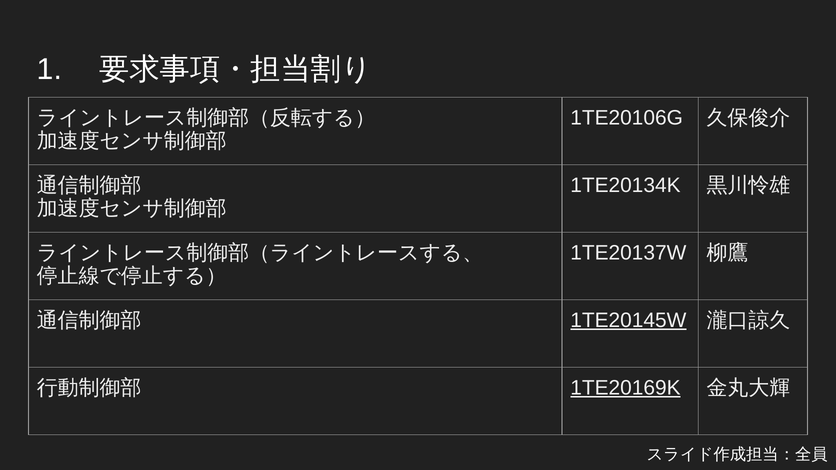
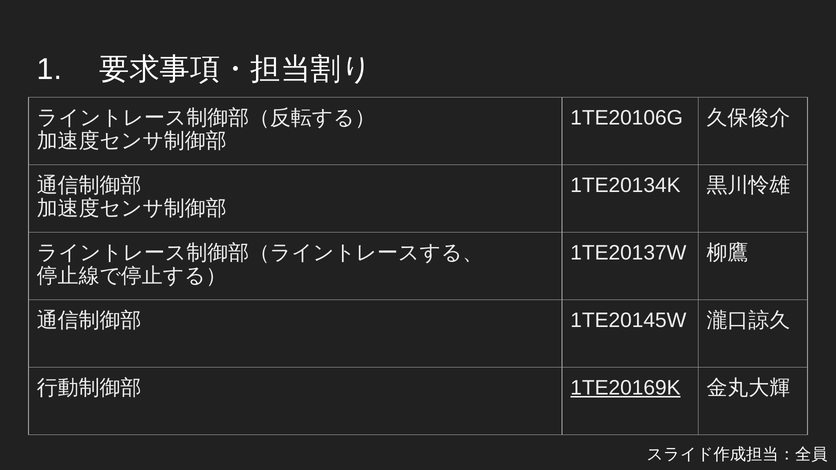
1TE20145W underline: present -> none (628, 320)
